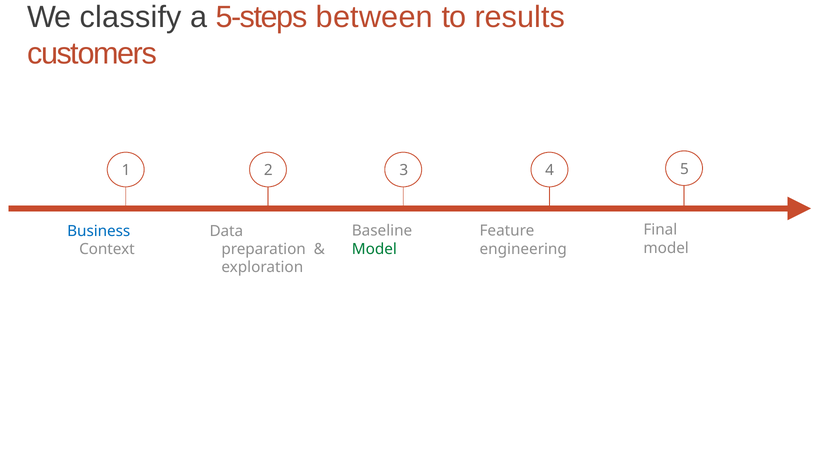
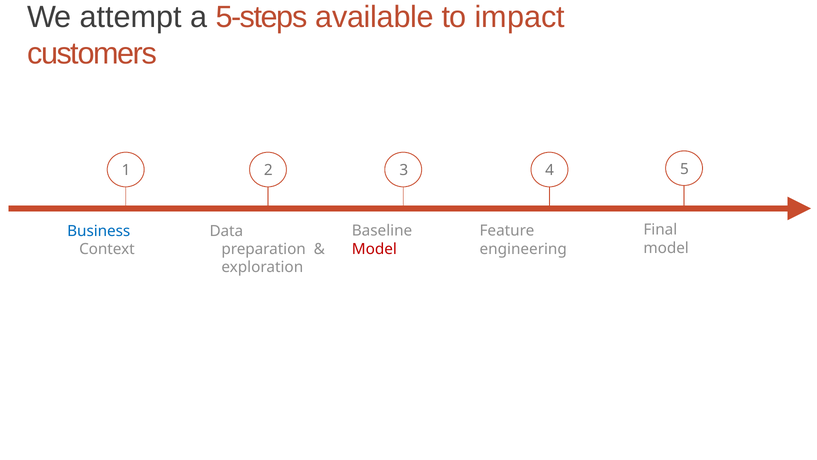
classify: classify -> attempt (131, 17)
between: between -> available (375, 17)
results: results -> impact (520, 17)
Model colour: green -> red (374, 249)
